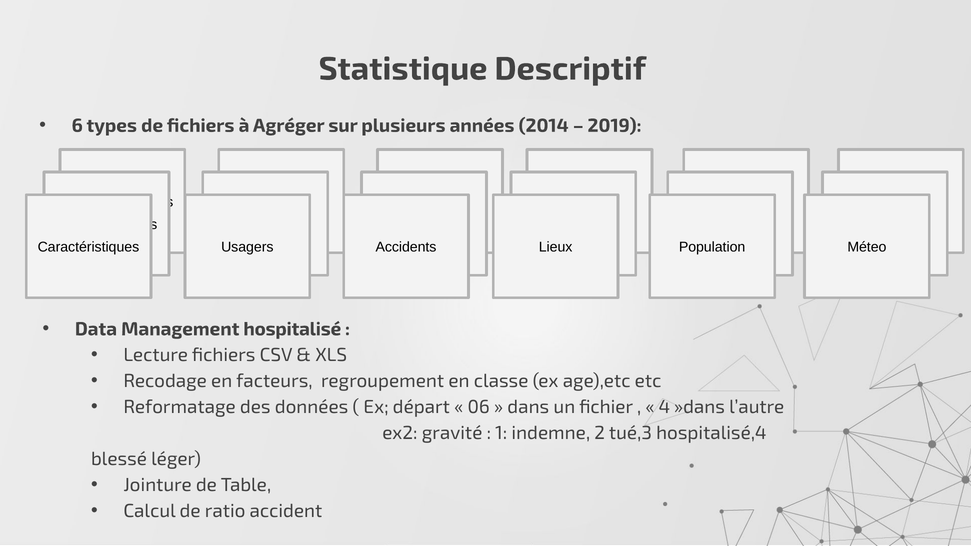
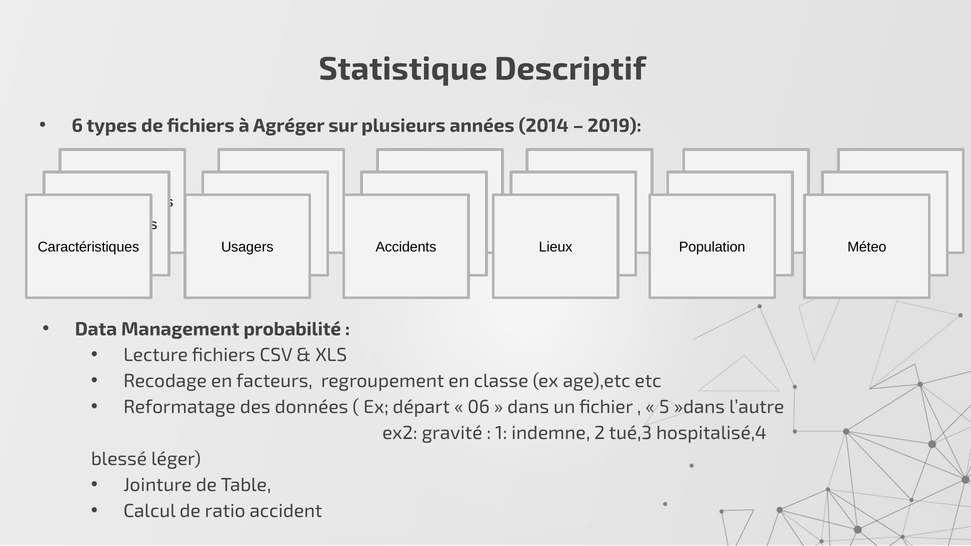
hospitalisé: hospitalisé -> probabilité (292, 329)
4: 4 -> 5 (664, 407)
